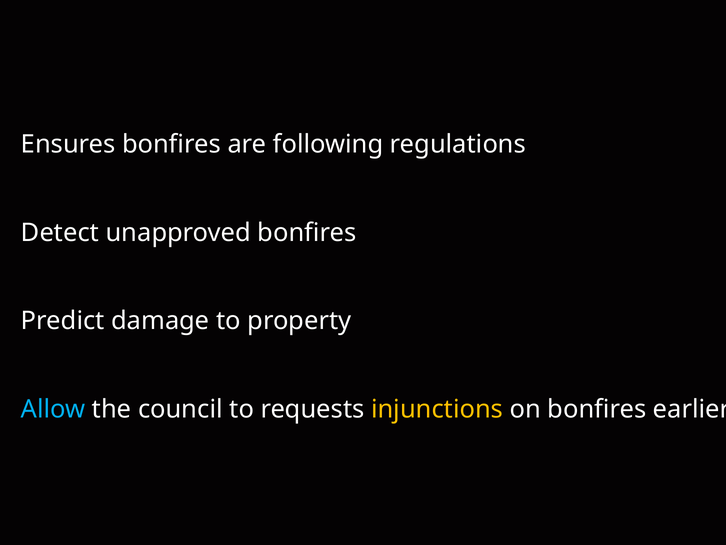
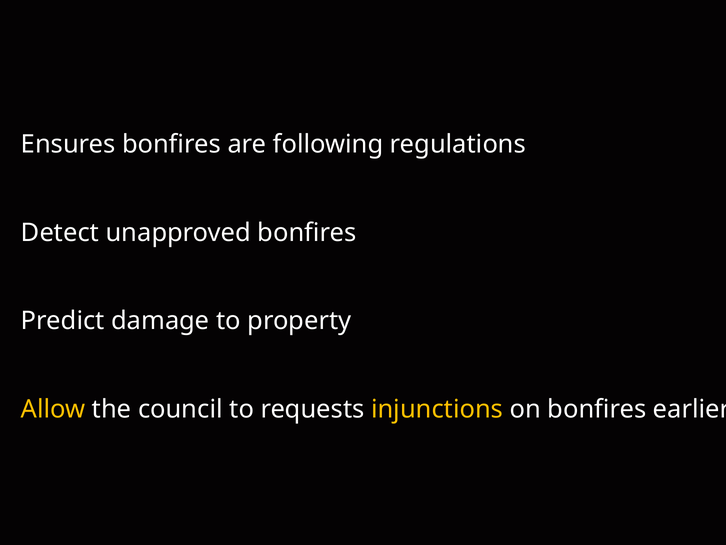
Allow colour: light blue -> yellow (53, 409)
